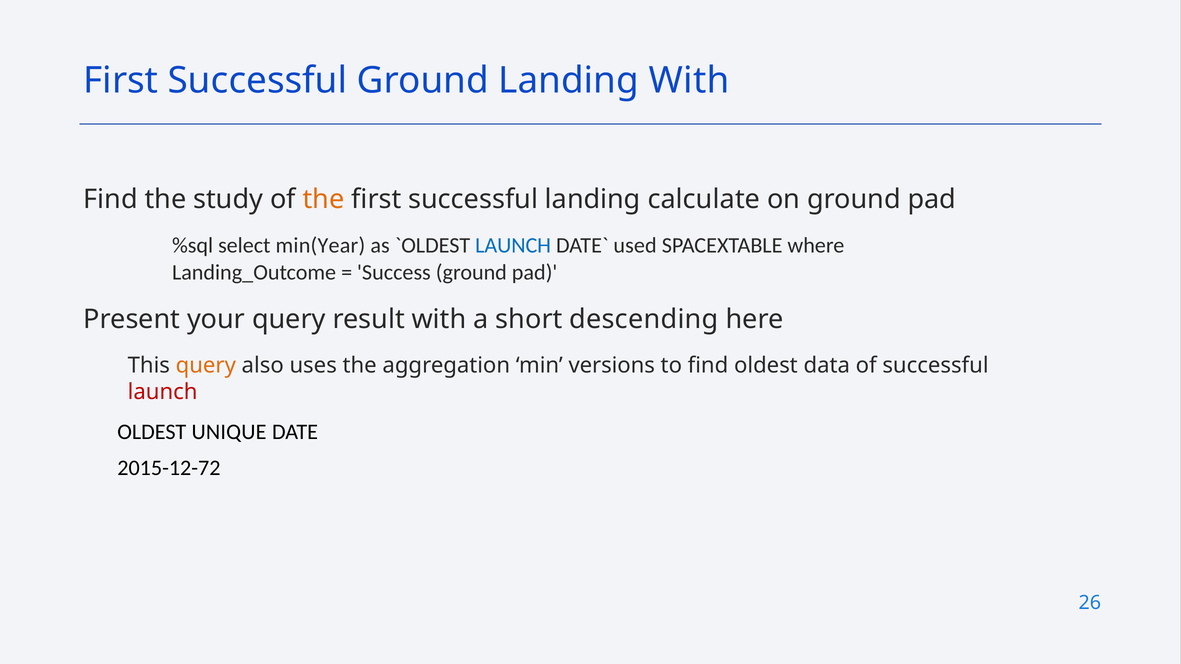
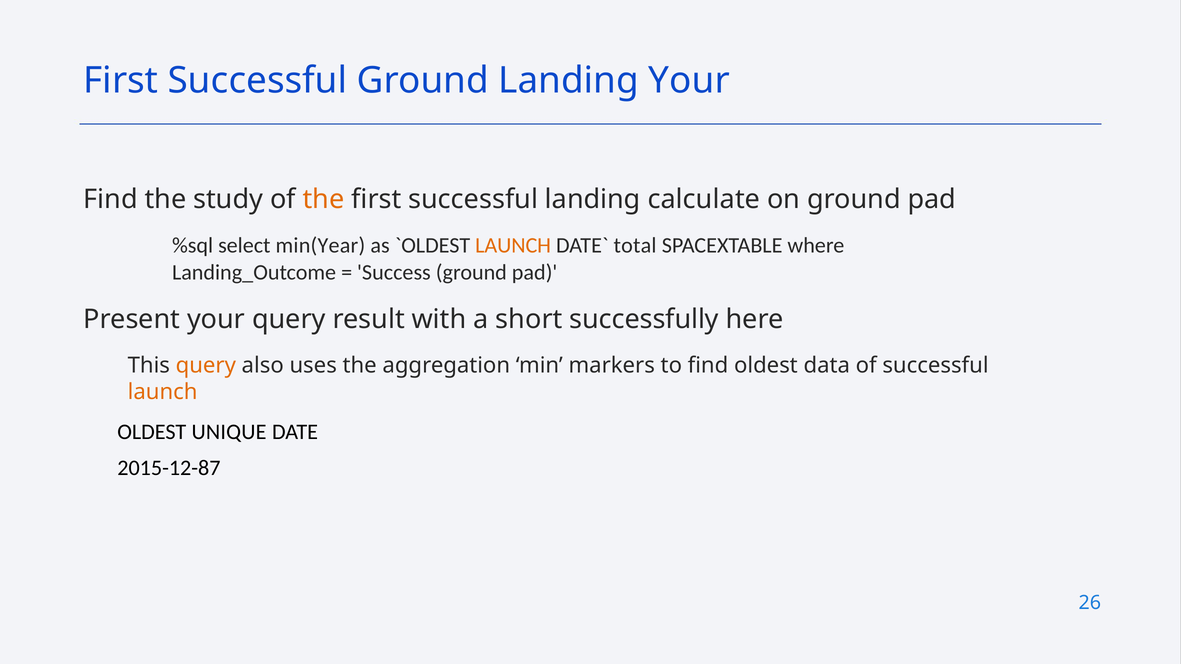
Landing With: With -> Your (689, 81)
LAUNCH colour: blue -> orange (513, 246)
used: used -> total (635, 246)
descending: descending -> successfully (644, 319)
versions: versions -> markers (612, 366)
launch colour: red -> orange (163, 392)
2015-12-72: 2015-12-72 -> 2015-12-87 (169, 468)
